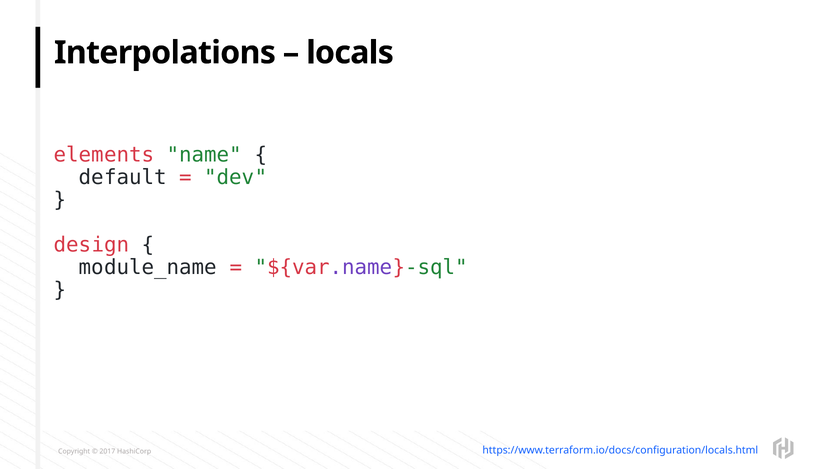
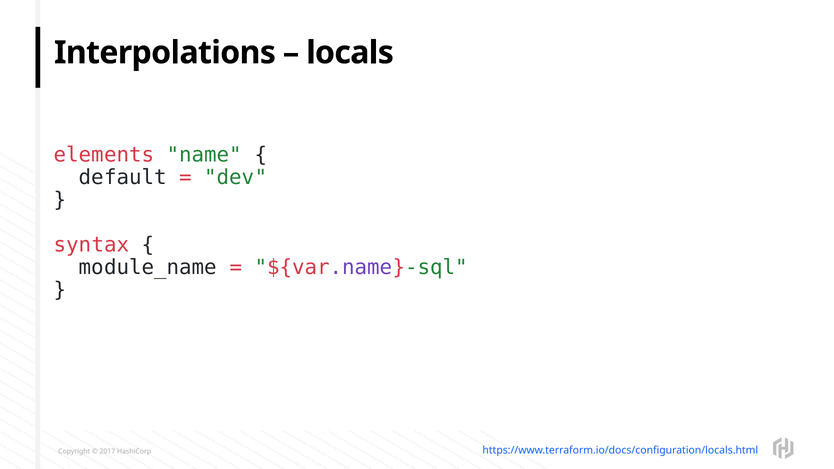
design: design -> syntax (92, 245)
